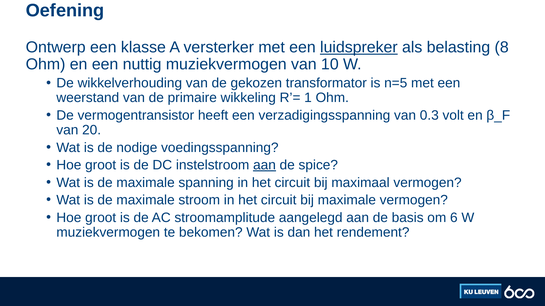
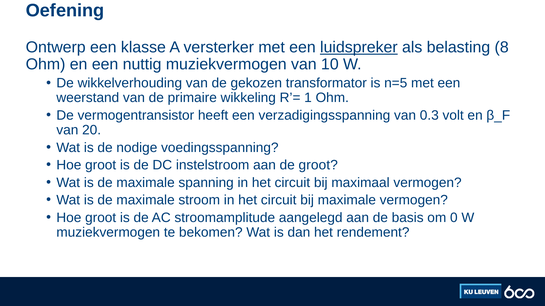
aan underline: present -> none (265, 165)
de spice: spice -> groot (318, 165)
6: 6 -> 0 (454, 218)
